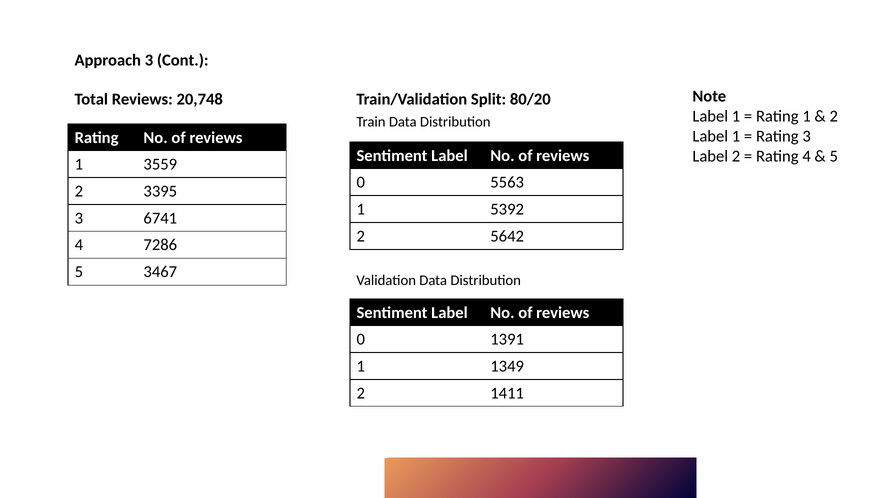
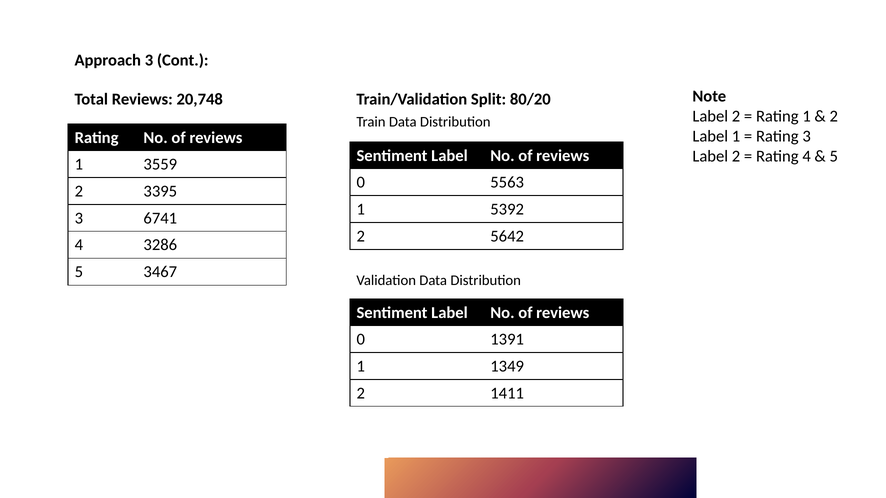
1: 1 -> 2 (736, 116)
7286: 7286 -> 3286 (160, 245)
